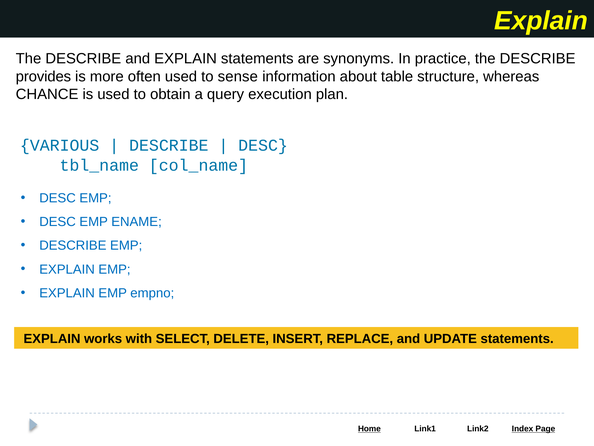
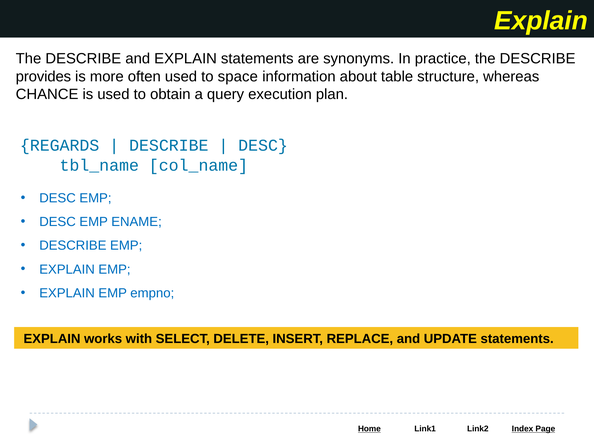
sense: sense -> space (238, 76)
VARIOUS: VARIOUS -> REGARDS (60, 145)
